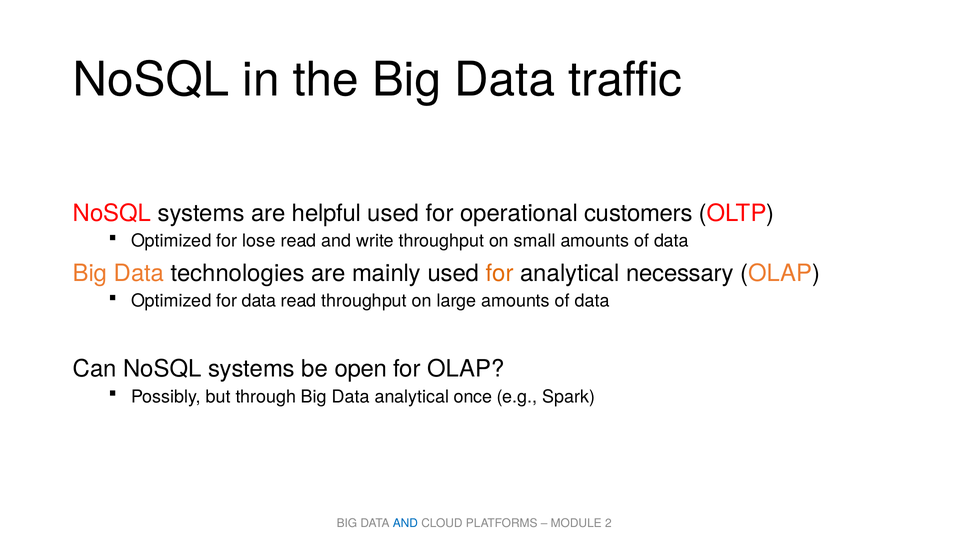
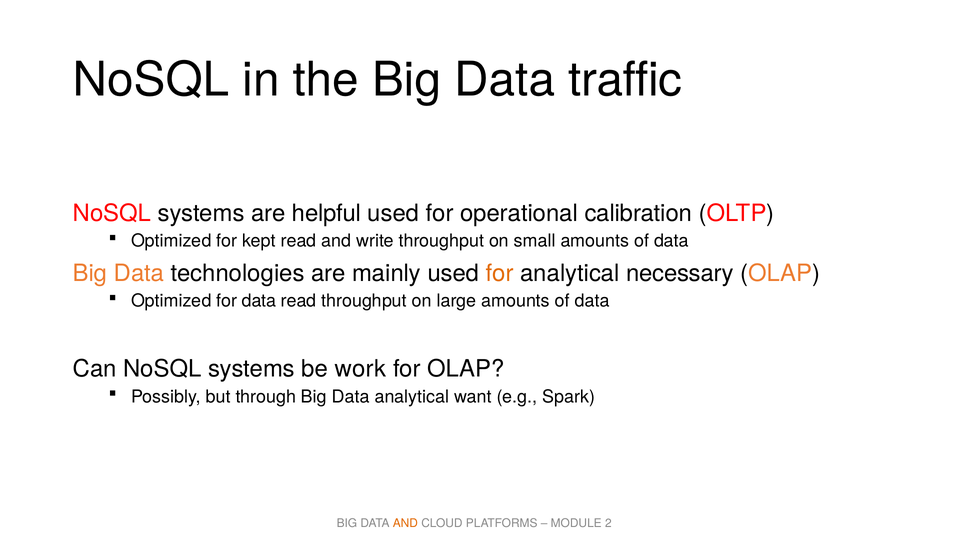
customers: customers -> calibration (638, 213)
lose: lose -> kept (259, 241)
open: open -> work (360, 369)
once: once -> want (473, 397)
AND colour: blue -> orange (405, 524)
